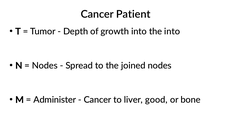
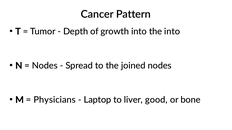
Patient: Patient -> Pattern (133, 14)
Administer: Administer -> Physicians (55, 100)
Cancer: Cancer -> Laptop (97, 100)
